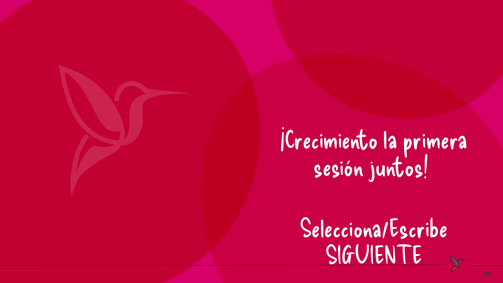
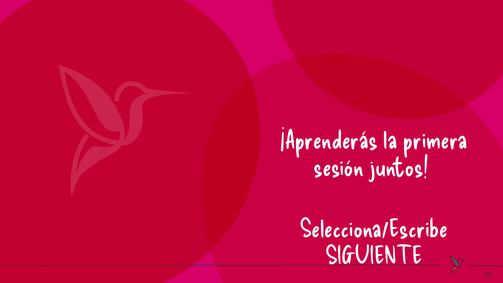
¡Crecimiento: ¡Crecimiento -> ¡Aprenderás (329, 141)
